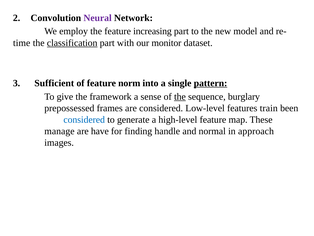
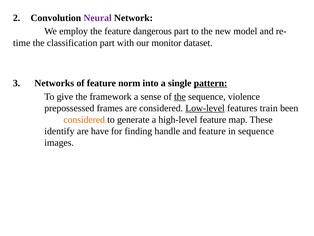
increasing: increasing -> dangerous (152, 31)
classification underline: present -> none (72, 43)
Sufficient: Sufficient -> Networks (54, 83)
burglary: burglary -> violence (244, 96)
Low-level underline: none -> present (205, 108)
considered colour: blue -> orange (84, 119)
manage: manage -> identify (59, 131)
and normal: normal -> feature (212, 131)
in approach: approach -> sequence (256, 131)
